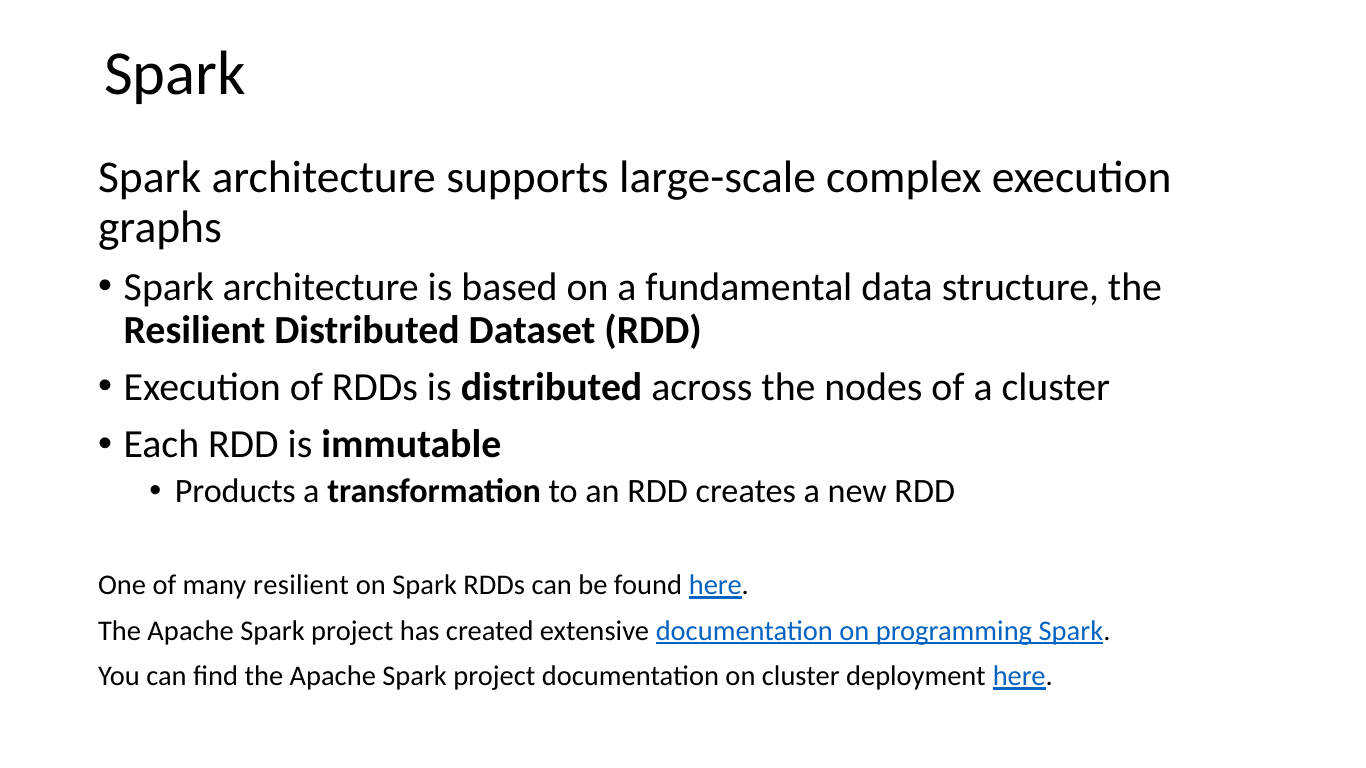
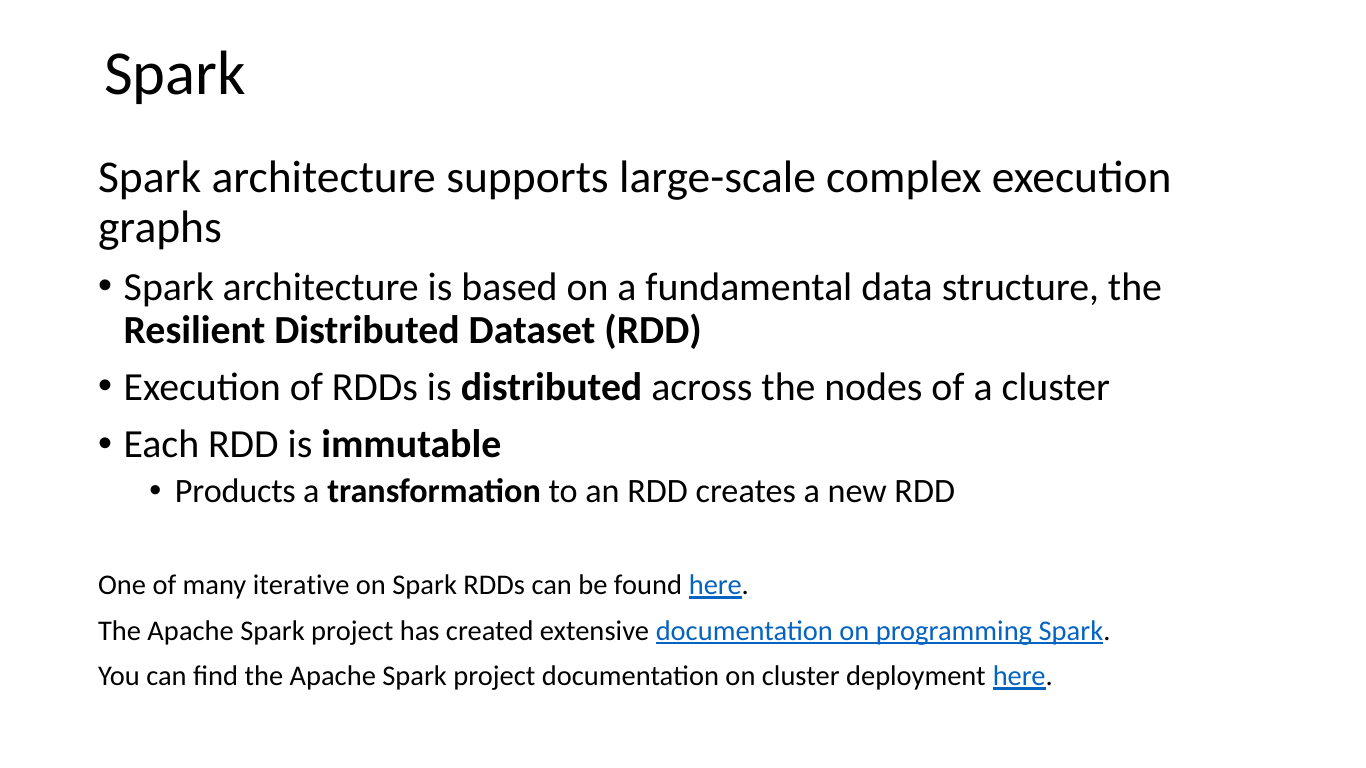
many resilient: resilient -> iterative (301, 585)
